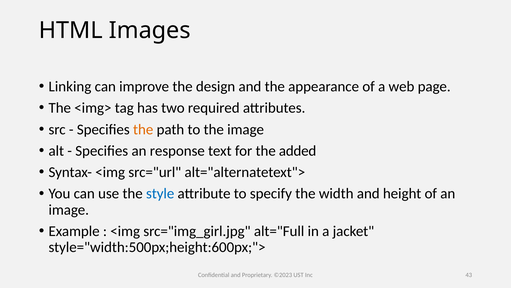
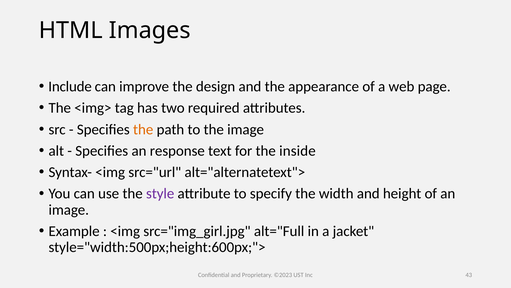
Linking: Linking -> Include (70, 86)
added: added -> inside (297, 151)
style colour: blue -> purple (160, 193)
